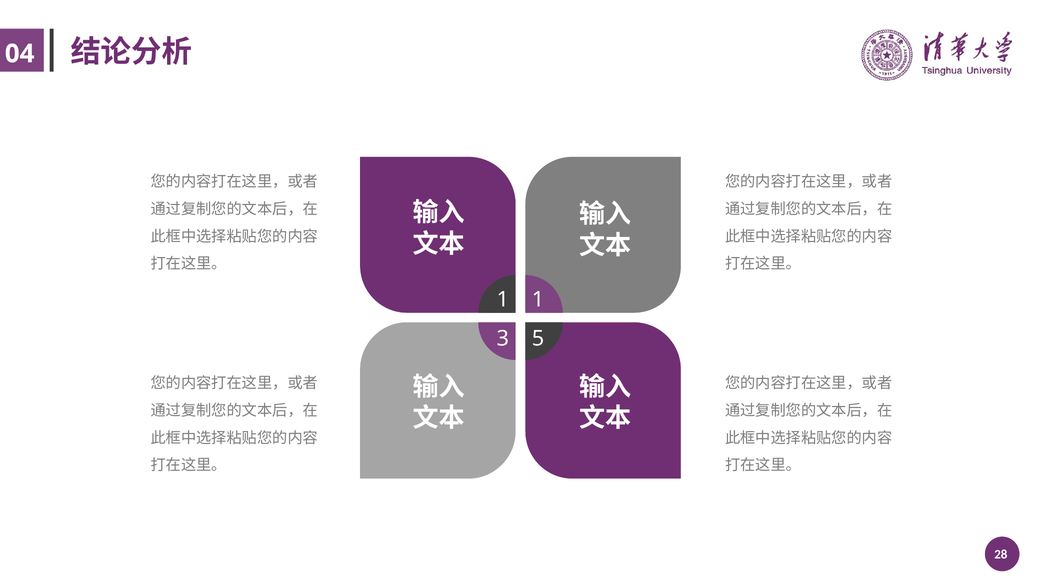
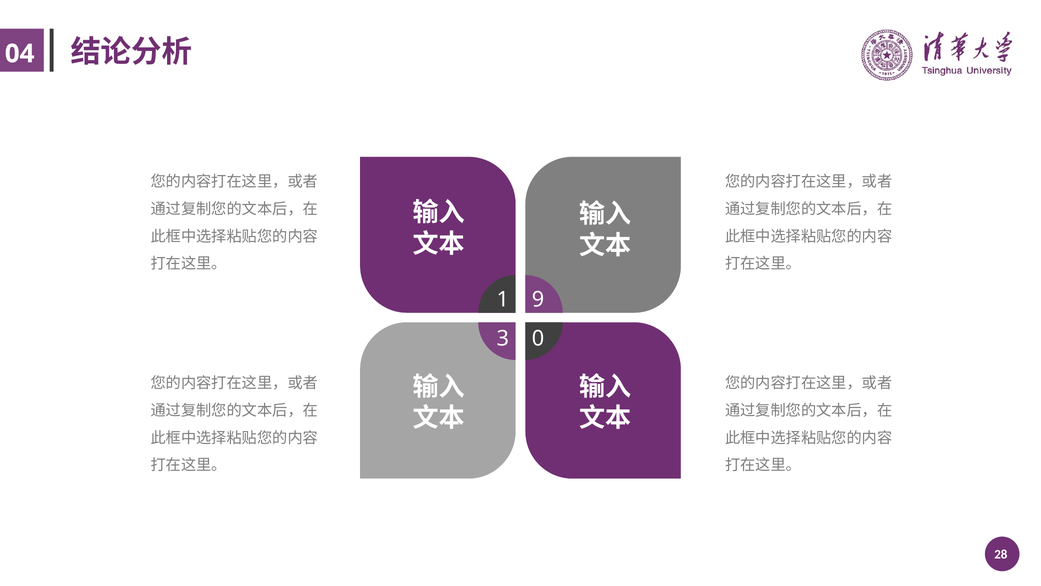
1 1: 1 -> 9 (538, 300)
5: 5 -> 0 (538, 338)
